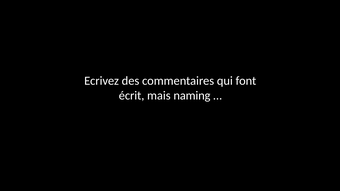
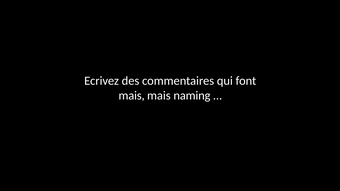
écrit: écrit -> mais (132, 96)
